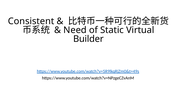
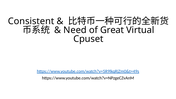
Static: Static -> Great (112, 30)
Builder: Builder -> Cpuset (88, 39)
